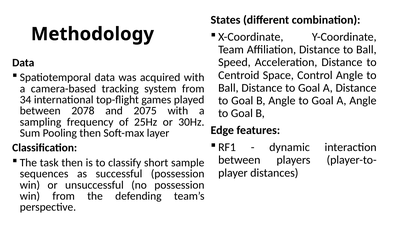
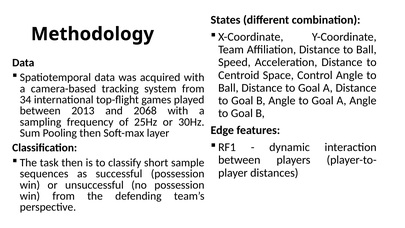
2078: 2078 -> 2013 (83, 111)
2075: 2075 -> 2068 (145, 111)
